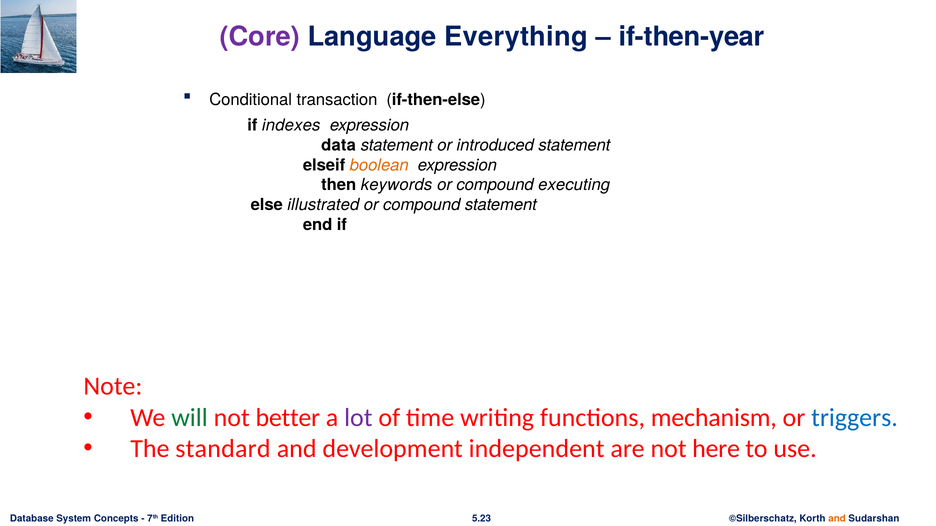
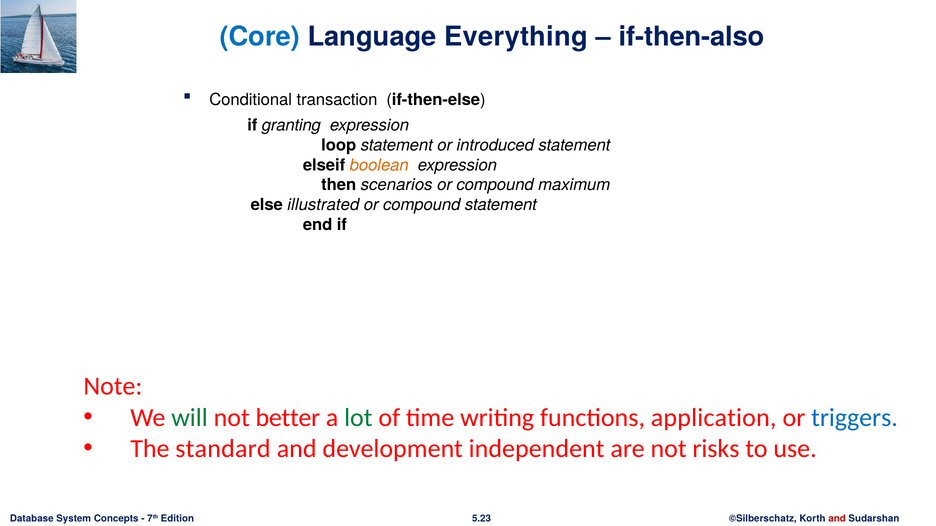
Core colour: purple -> blue (260, 37)
if-then-year: if-then-year -> if-then-also (692, 37)
indexes: indexes -> granting (291, 125)
data: data -> loop (339, 145)
keywords: keywords -> scenarios (397, 185)
executing: executing -> maximum (574, 185)
lot colour: purple -> green (358, 418)
mechanism: mechanism -> application (714, 418)
here: here -> risks (716, 449)
and colour: orange -> red (837, 519)
